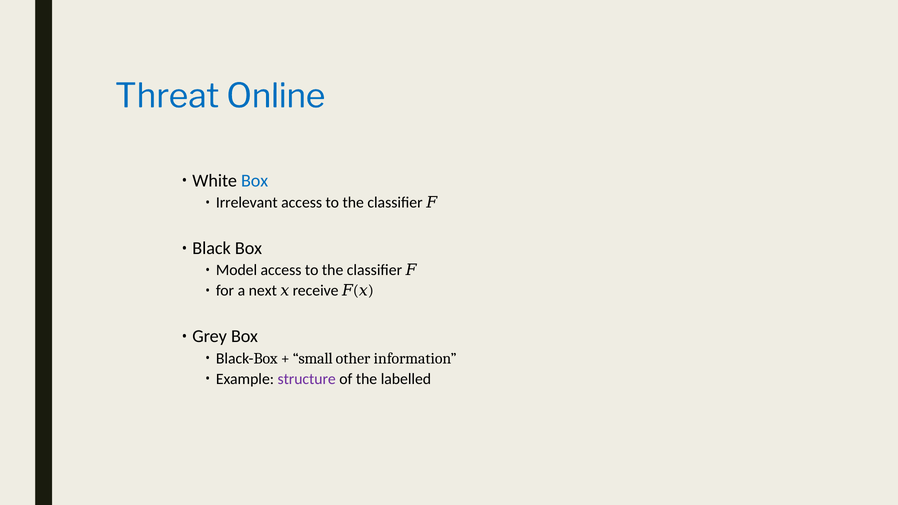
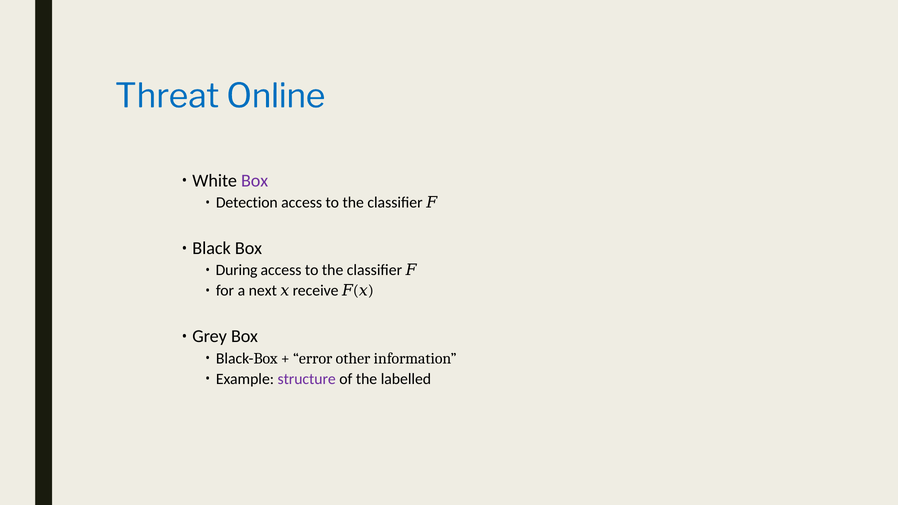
Box colour: blue -> purple (255, 181)
Irrelevant: Irrelevant -> Detection (247, 203)
Model: Model -> During (237, 270)
small: small -> error (313, 359)
